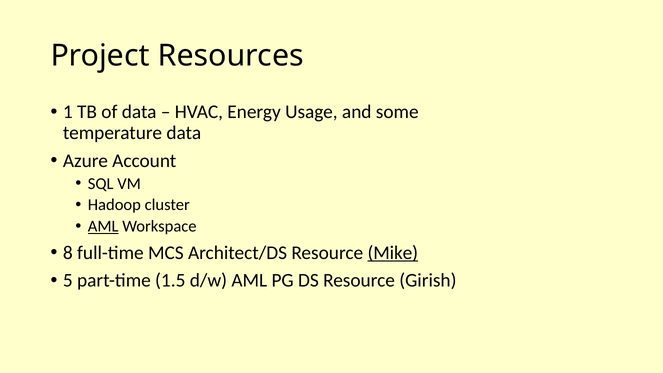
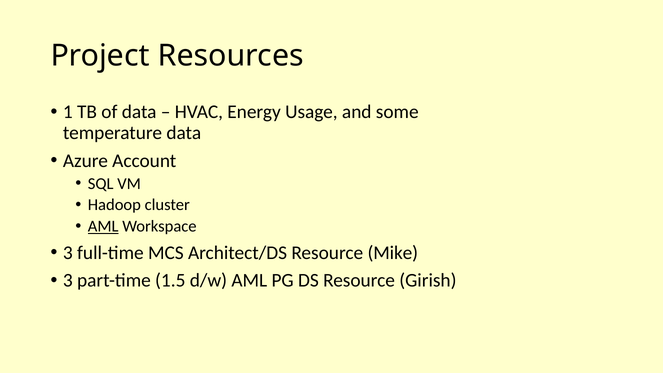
8: 8 -> 3 (68, 253)
Mike underline: present -> none (393, 253)
5: 5 -> 3 (68, 280)
